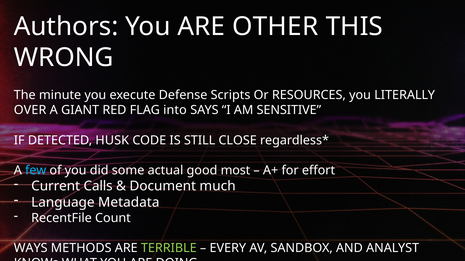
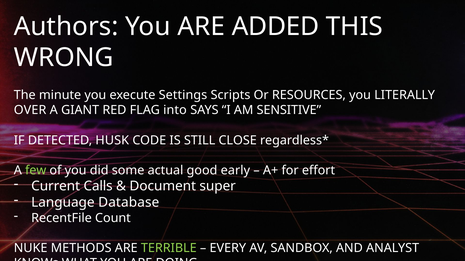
OTHER: OTHER -> ADDED (275, 26)
Defense: Defense -> Settings (183, 95)
few colour: light blue -> light green (36, 171)
most: most -> early (235, 171)
much: much -> super (218, 187)
Metadata: Metadata -> Database (129, 203)
WAYS: WAYS -> NUKE (31, 249)
